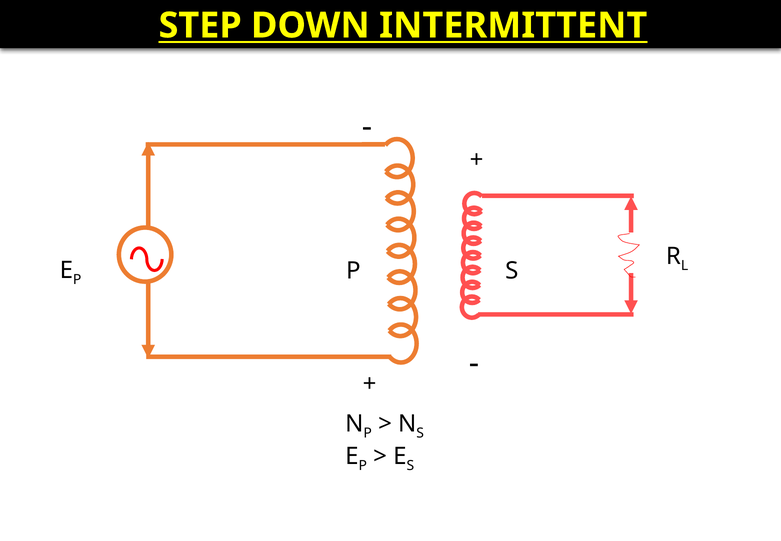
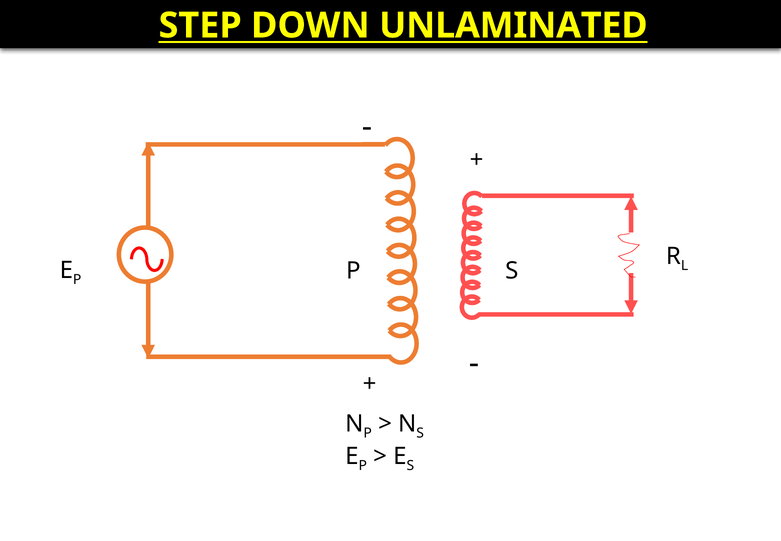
INTERMITTENT: INTERMITTENT -> UNLAMINATED (513, 26)
